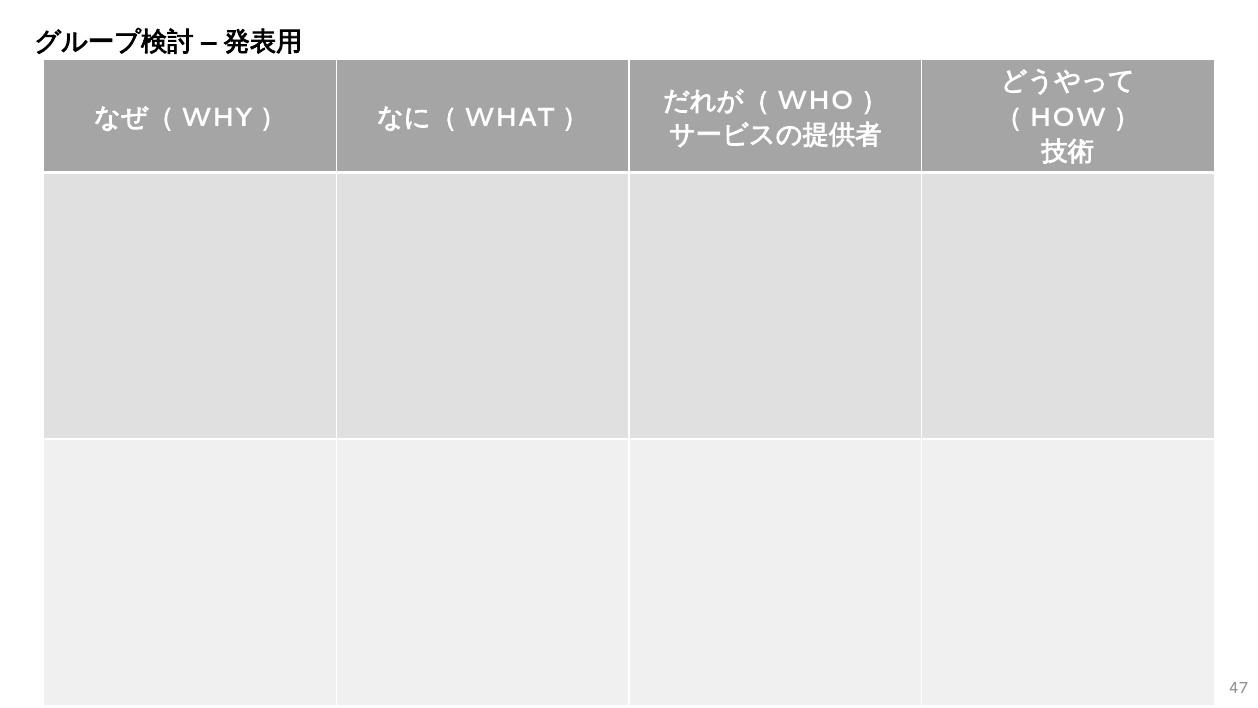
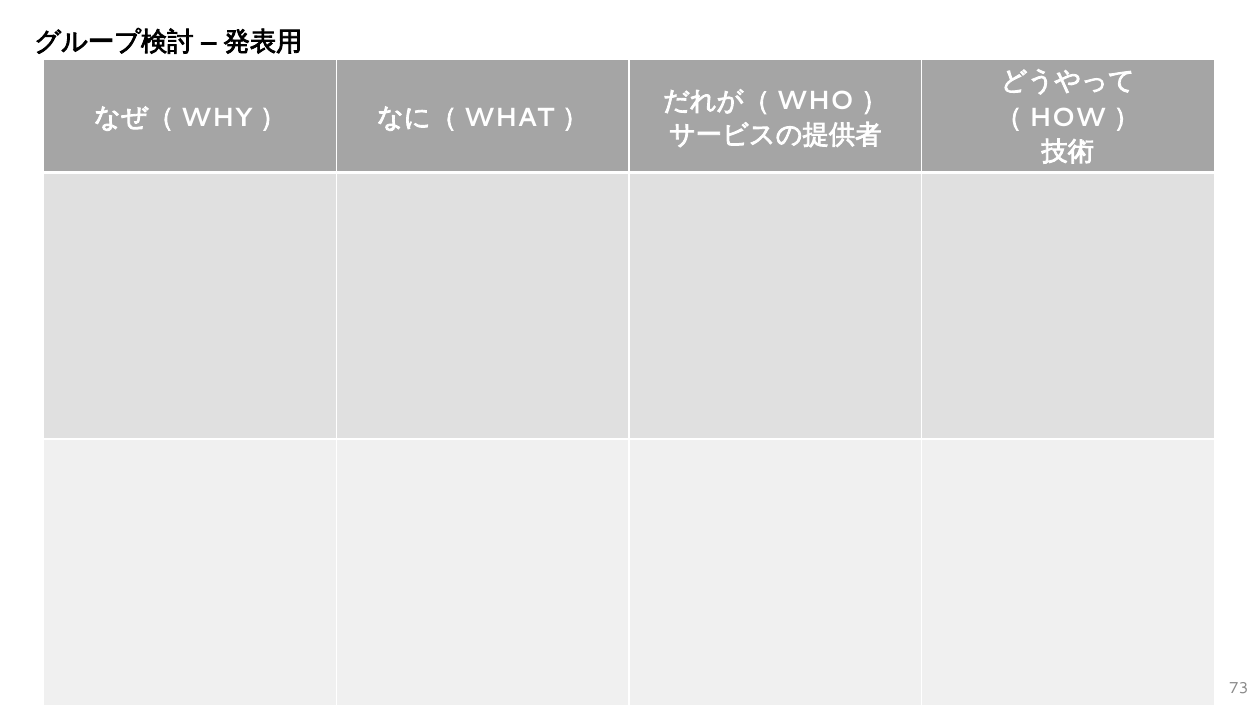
47: 47 -> 73 (1239, 688)
